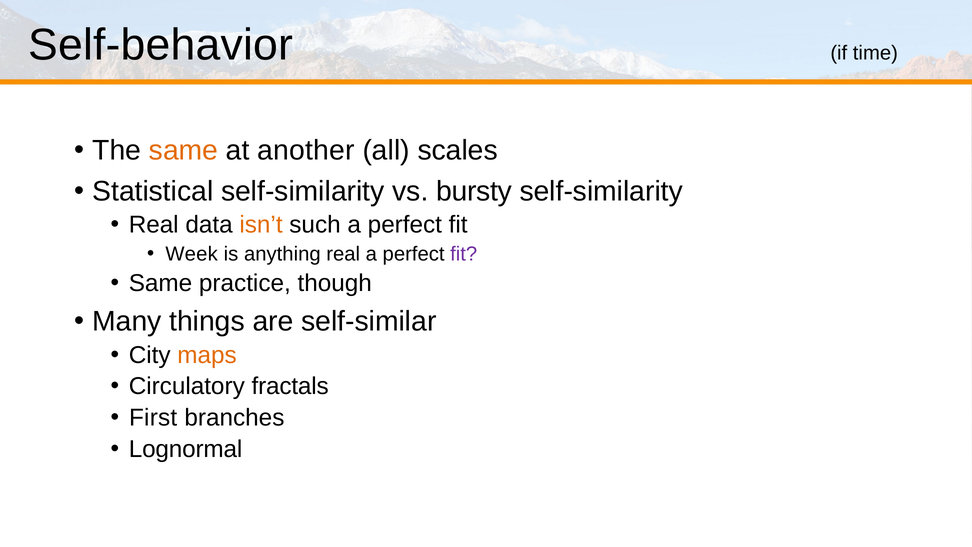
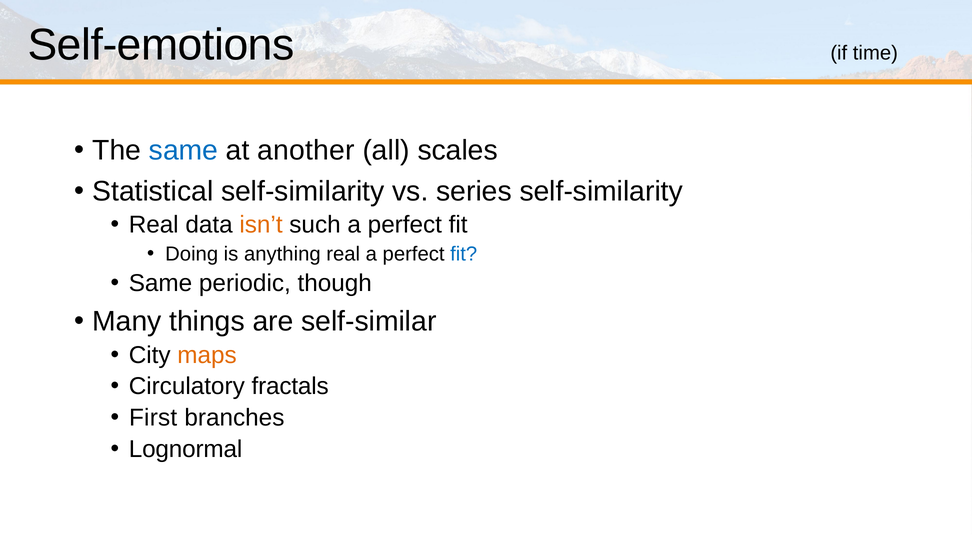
Self-behavior: Self-behavior -> Self-emotions (161, 45)
same colour: orange -> blue (184, 150)
bursty: bursty -> series (474, 191)
Week: Week -> Doing (192, 254)
fit colour: purple -> blue (464, 254)
practice: practice -> periodic (245, 283)
